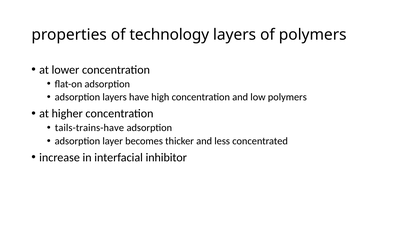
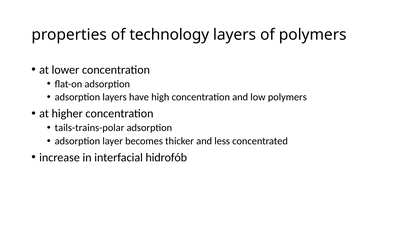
tails-trains-have: tails-trains-have -> tails-trains-polar (90, 128)
inhibitor: inhibitor -> hidrofób (166, 158)
